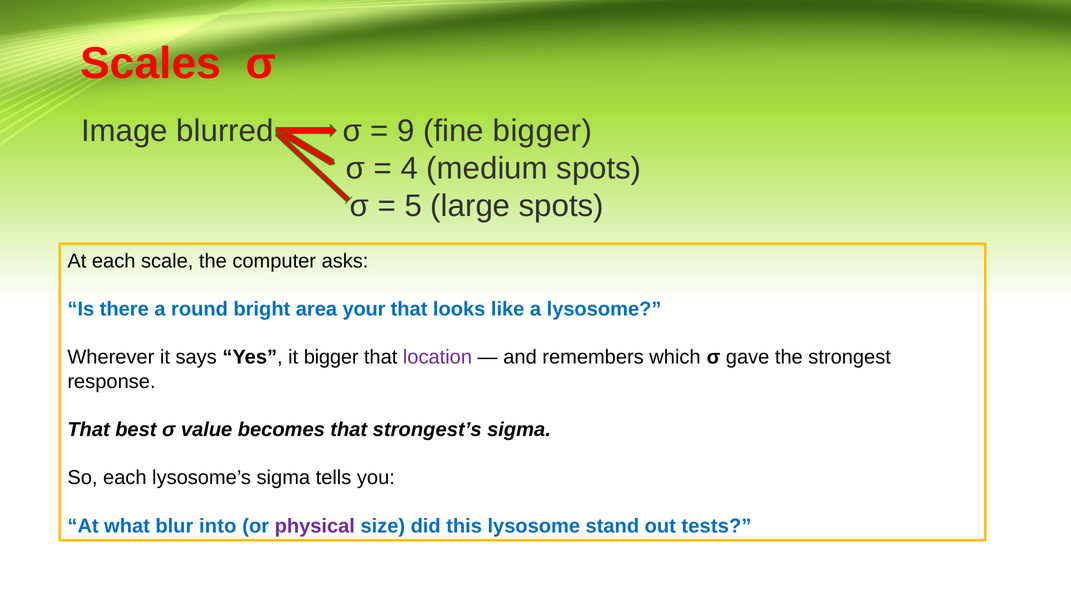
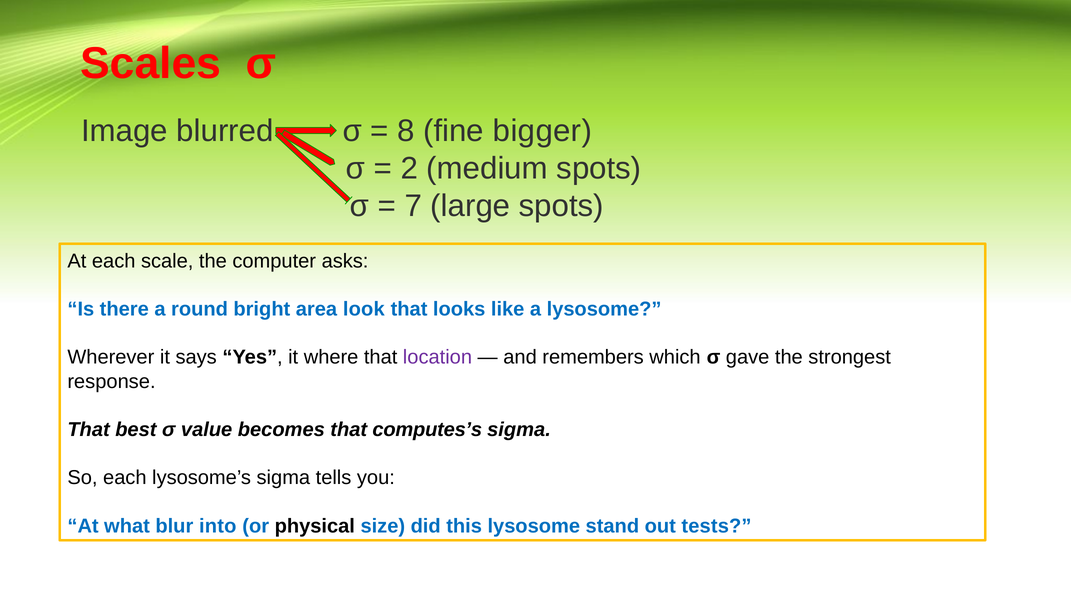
9: 9 -> 8 (406, 131)
4: 4 -> 2 (409, 169)
5: 5 -> 7 (413, 206)
your: your -> look (364, 309)
it bigger: bigger -> where (331, 358)
strongest’s: strongest’s -> computes’s (427, 430)
physical colour: purple -> black (315, 526)
